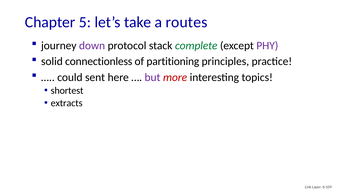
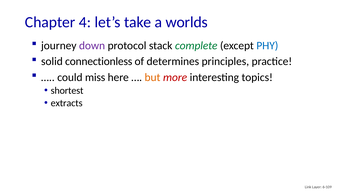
5: 5 -> 4 (85, 22)
routes: routes -> worlds (187, 22)
PHY colour: purple -> blue (267, 46)
partitioning: partitioning -> determines (173, 61)
sent: sent -> miss (95, 77)
but colour: purple -> orange (152, 77)
